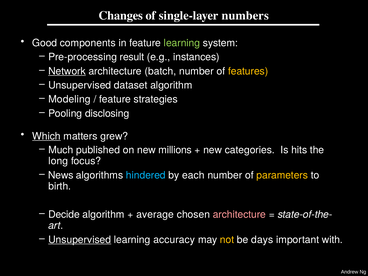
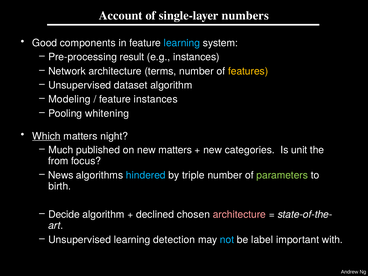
Changes: Changes -> Account (121, 16)
learning colour: light green -> light blue (182, 43)
Network underline: present -> none (67, 71)
batch: batch -> terms (160, 71)
feature strategies: strategies -> instances (156, 99)
disclosing: disclosing -> whitening (107, 113)
grew: grew -> night (114, 136)
new millions: millions -> matters (175, 150)
hits: hits -> unit (299, 150)
long: long -> from (58, 161)
each: each -> triple (193, 175)
parameters colour: yellow -> light green (282, 175)
average: average -> declined (155, 214)
Unsupervised underline: present -> none (80, 240)
accuracy: accuracy -> detection (174, 240)
not colour: yellow -> light blue (227, 240)
days: days -> label (262, 240)
